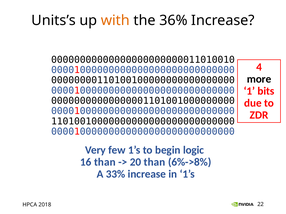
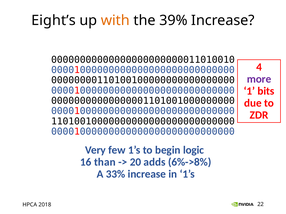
Units’s: Units’s -> Eight’s (54, 20)
36%: 36% -> 39% (173, 20)
more colour: black -> purple (259, 79)
20 than: than -> adds (155, 162)
